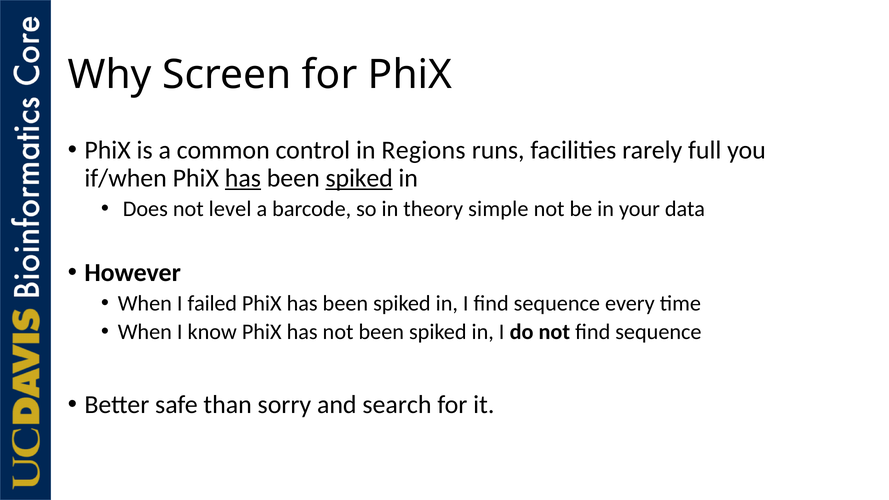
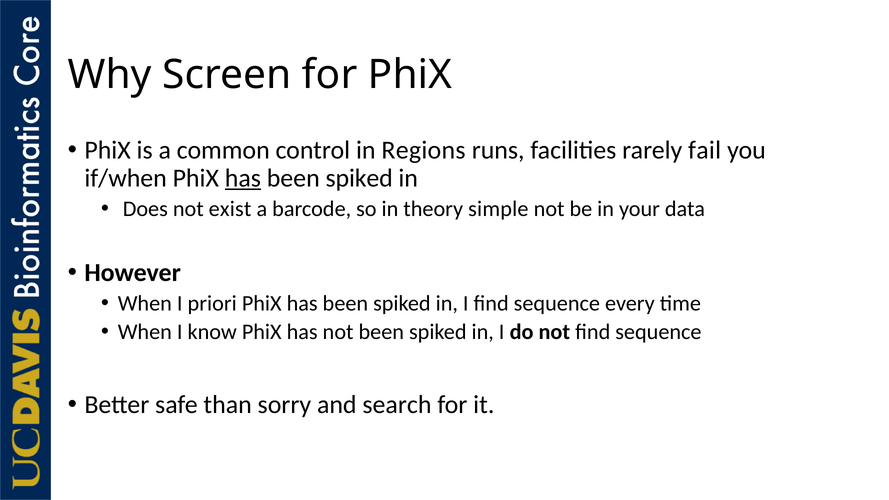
full: full -> fail (705, 150)
spiked underline: present -> none (359, 178)
level: level -> exist (230, 209)
failed: failed -> priori (212, 303)
